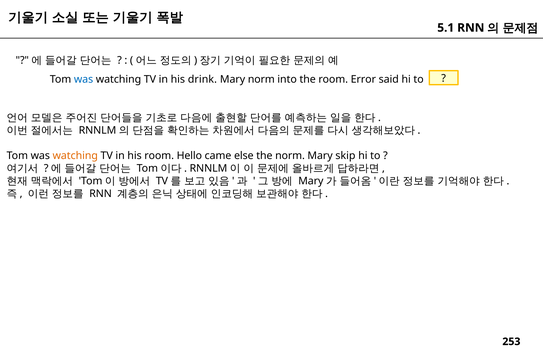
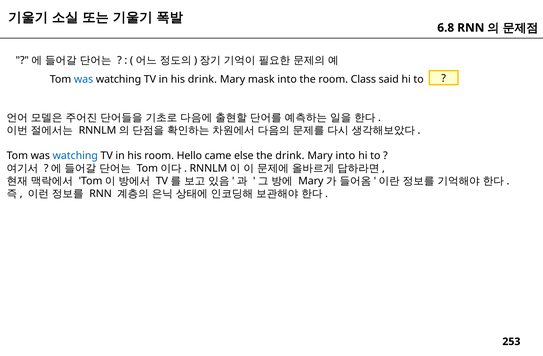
5.1: 5.1 -> 6.8 (446, 28)
Mary norm: norm -> mask (261, 80)
Error: Error -> Class (363, 80)
watching colour: orange -> blue (75, 156)
the norm: norm -> drink (290, 156)
Mary skip: skip -> into (345, 156)
